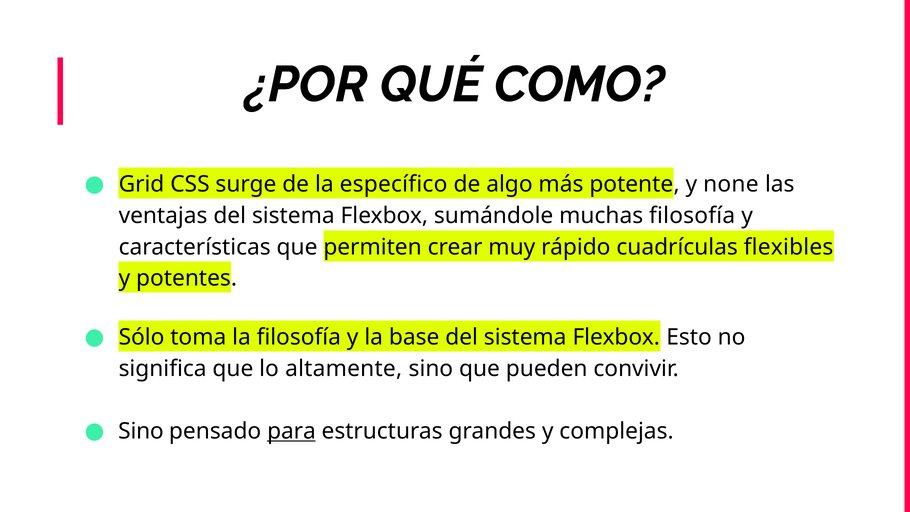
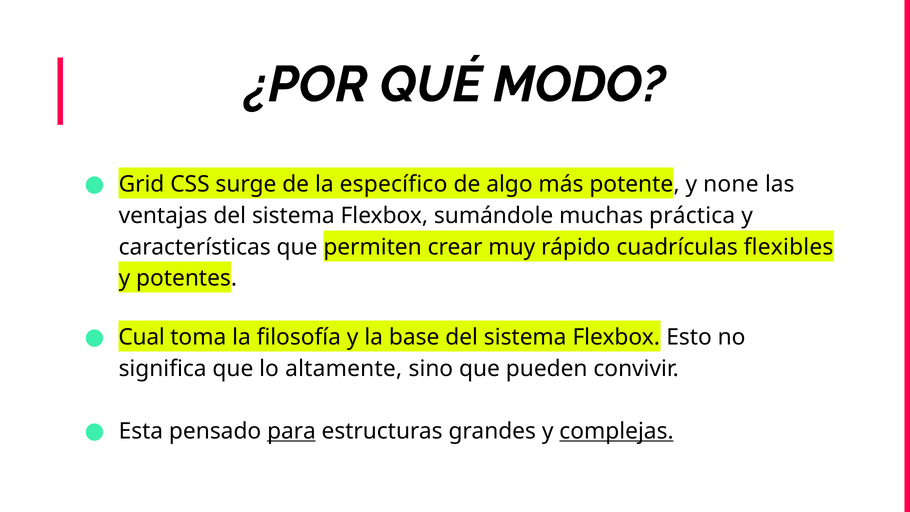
COMO: COMO -> MODO (579, 85)
muchas filosofía: filosofía -> práctica (692, 216)
Sólo: Sólo -> Cual (142, 337)
Sino: Sino -> Esta (141, 431)
complejas underline: none -> present (616, 431)
